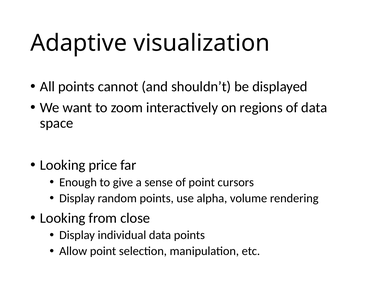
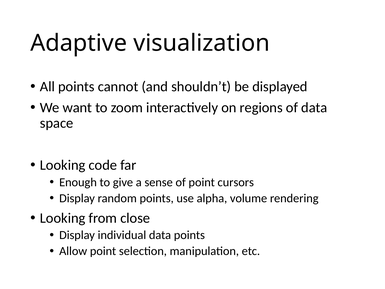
price: price -> code (103, 165)
